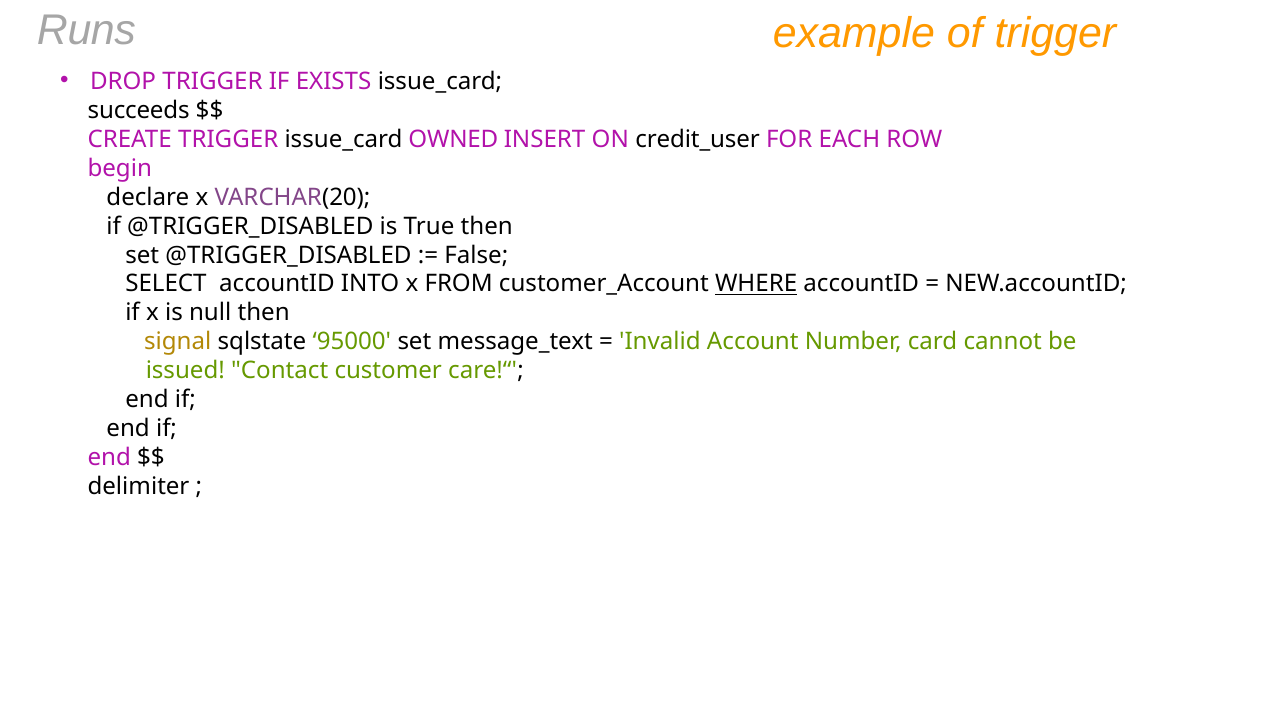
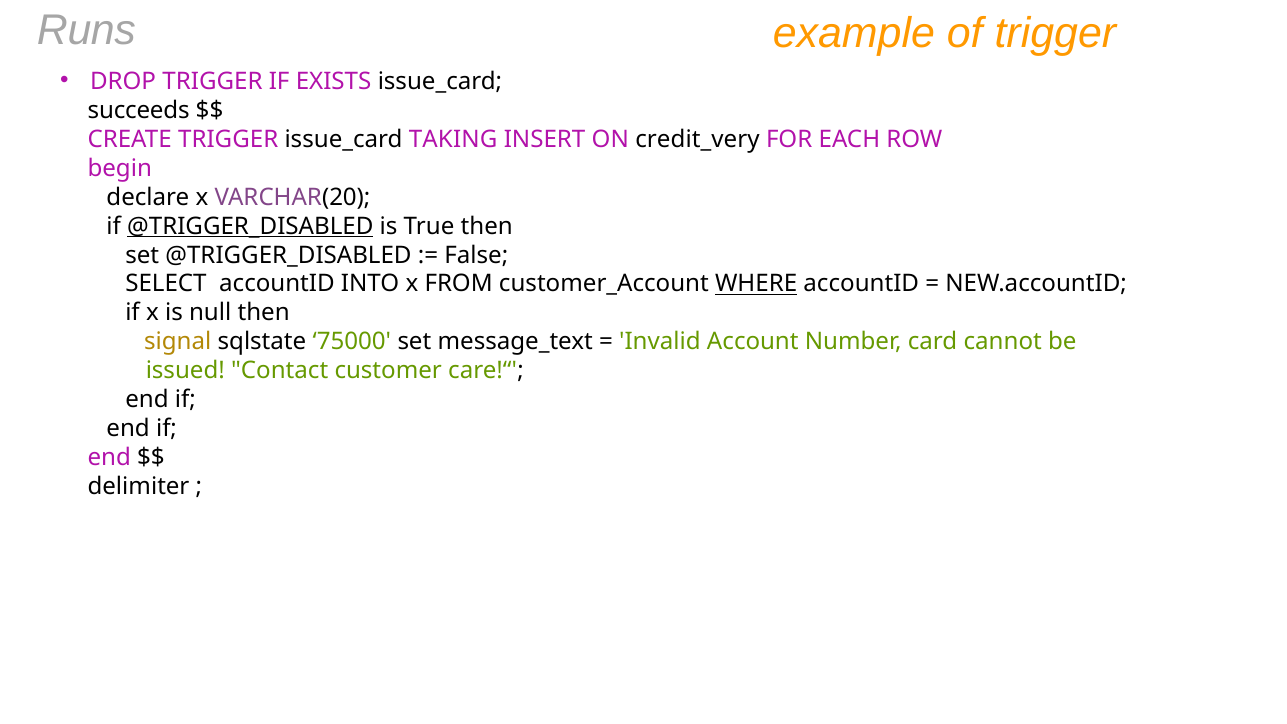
OWNED: OWNED -> TAKING (453, 139)
credit_user: credit_user -> credit_very (698, 139)
@TRIGGER_DISABLED underline: none -> present (250, 226)
95000: 95000 -> 75000 (352, 342)
